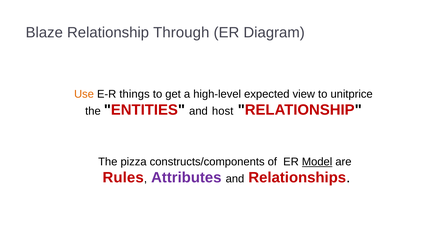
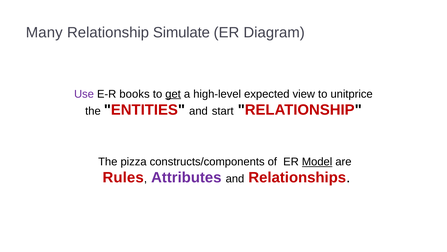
Blaze: Blaze -> Many (44, 32)
Through: Through -> Simulate (181, 32)
Use colour: orange -> purple (84, 94)
things: things -> books (135, 94)
get underline: none -> present (173, 94)
host: host -> start (223, 111)
